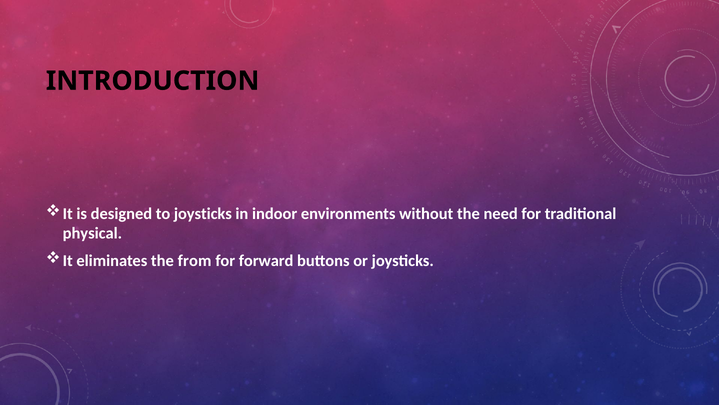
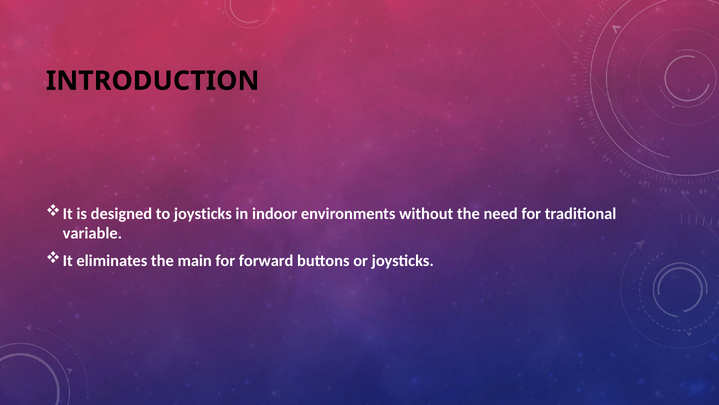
physical: physical -> variable (92, 233)
eliminates the from: from -> main (195, 260)
